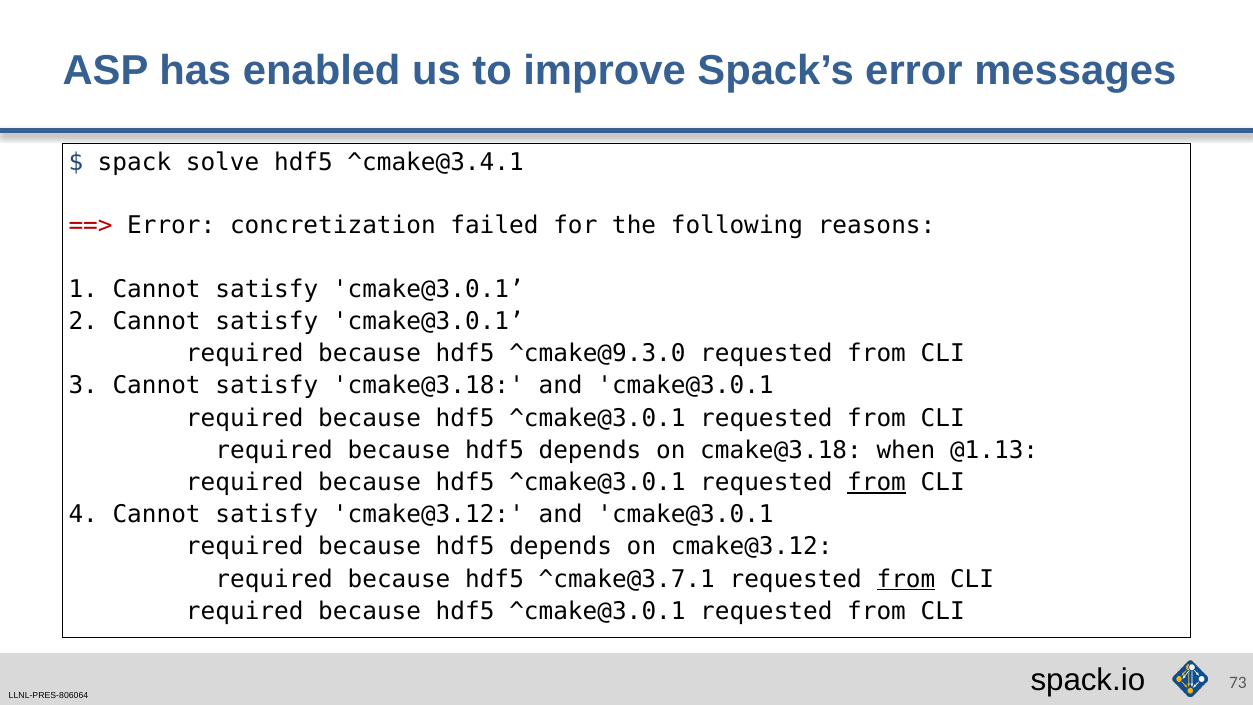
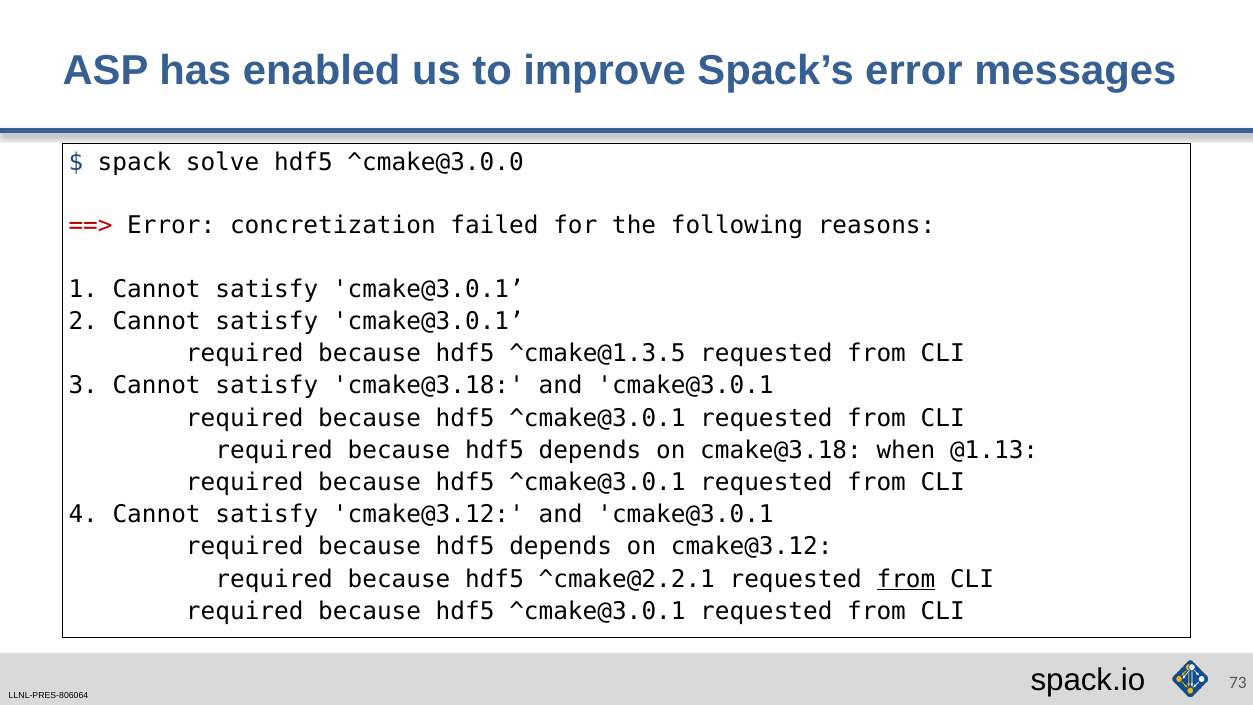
^cmake@3.4.1: ^cmake@3.4.1 -> ^cmake@3.0.0 (436, 162)
^cmake@9.3.0: ^cmake@9.3.0 -> ^cmake@1.3.5 (597, 354)
from underline: present -> none (877, 482)
^cmake@3.7.1: ^cmake@3.7.1 -> ^cmake@2.2.1 (627, 579)
